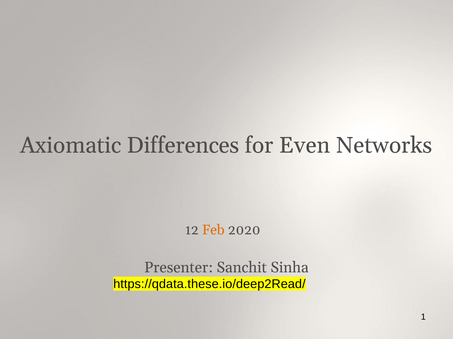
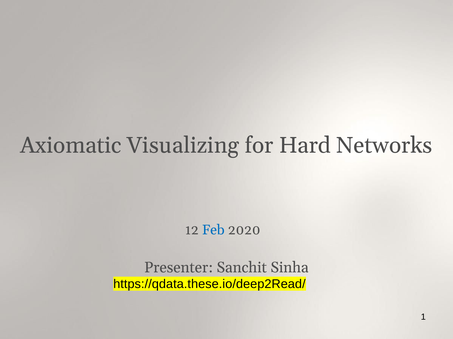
Differences: Differences -> Visualizing (183, 146)
Even: Even -> Hard (305, 146)
Feb colour: orange -> blue (213, 230)
